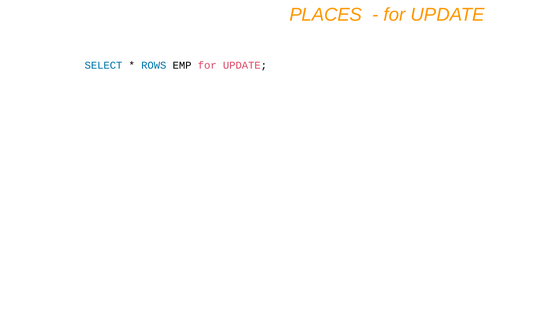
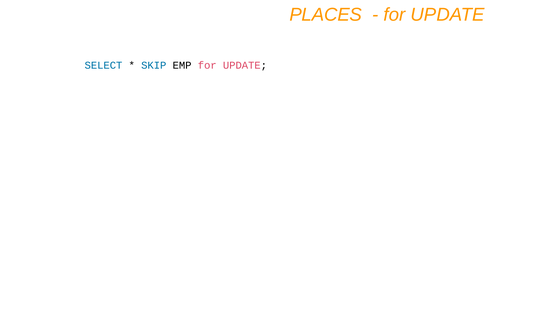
ROWS: ROWS -> SKIP (154, 66)
